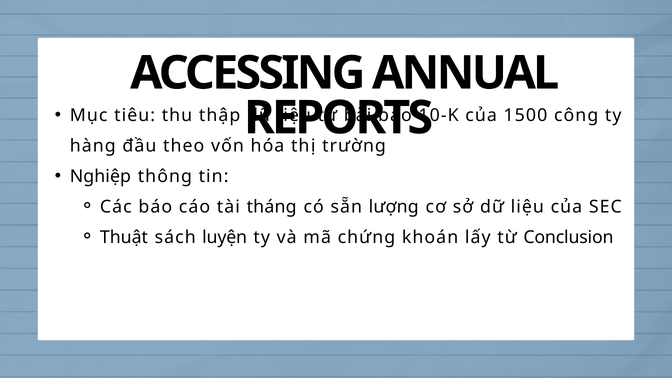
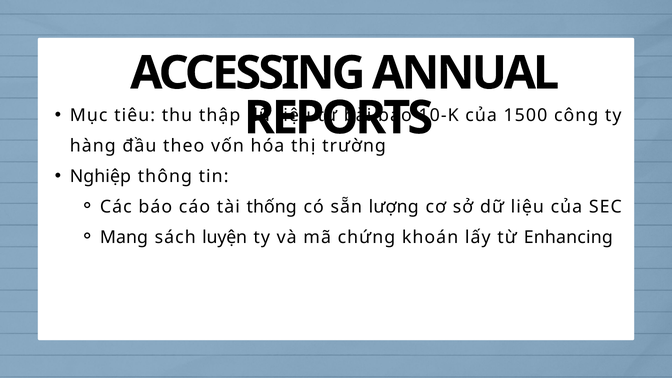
tháng: tháng -> thống (272, 207)
Thuật: Thuật -> Mang (124, 237)
Conclusion: Conclusion -> Enhancing (568, 237)
